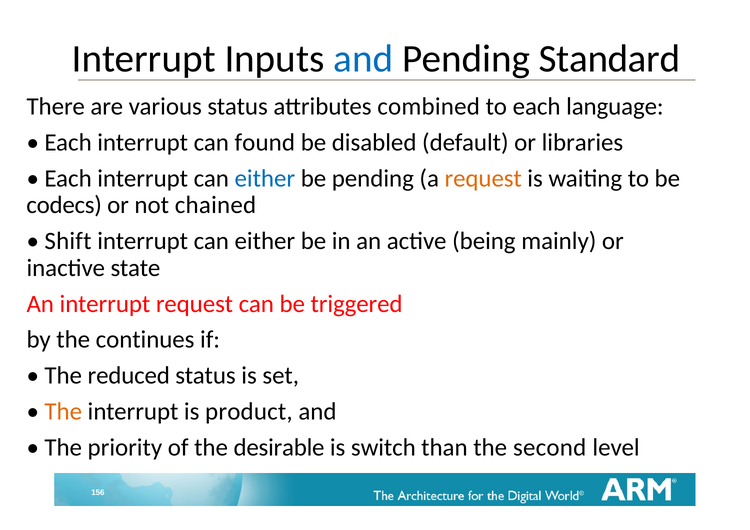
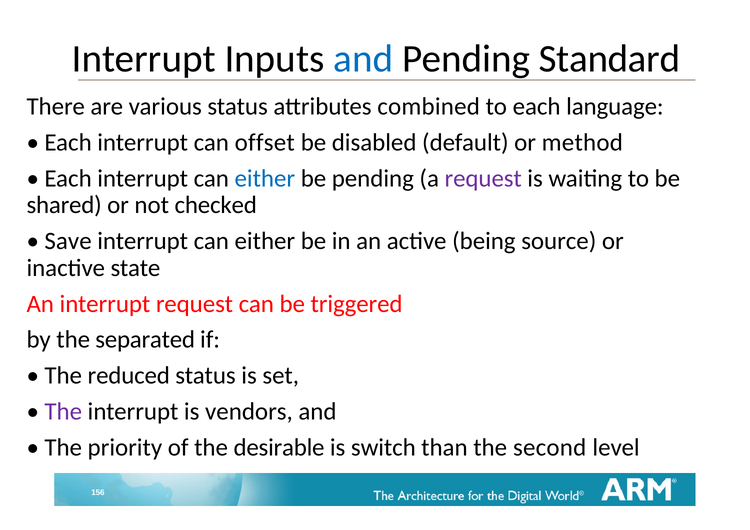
found: found -> offset (265, 142)
libraries: libraries -> method (582, 142)
request colour: orange -> purple (483, 178)
codecs: codecs -> shared (64, 205)
chained: chained -> checked (216, 205)
Shift: Shift -> Save (68, 241)
mainly: mainly -> source (559, 241)
continues: continues -> separated (145, 340)
The colour: orange -> purple (63, 411)
product: product -> vendors (249, 411)
